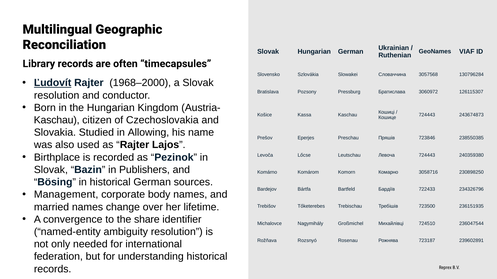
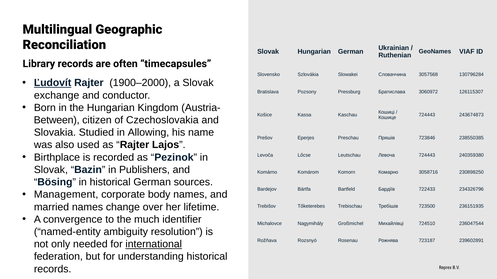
1968–2000: 1968–2000 -> 1900–2000 (140, 83)
resolution: resolution -> exchange (57, 95)
Kaschau: Kaschau -> Between (57, 120)
share: share -> much (147, 220)
international underline: none -> present (154, 245)
